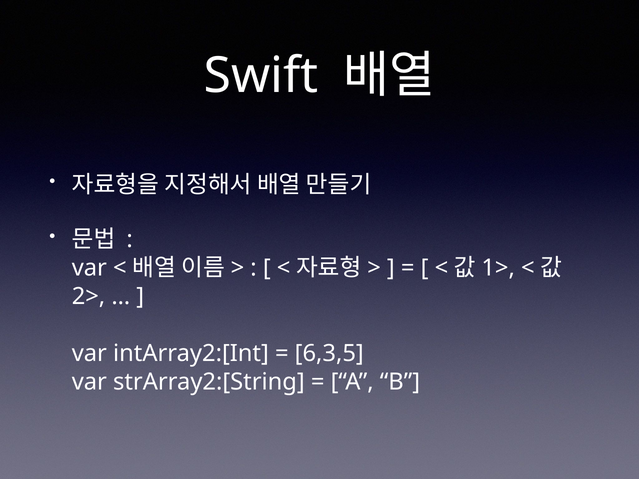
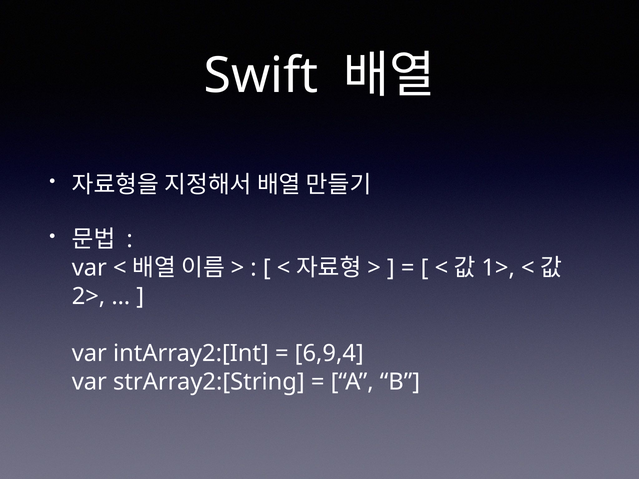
6,3,5: 6,3,5 -> 6,9,4 (329, 353)
